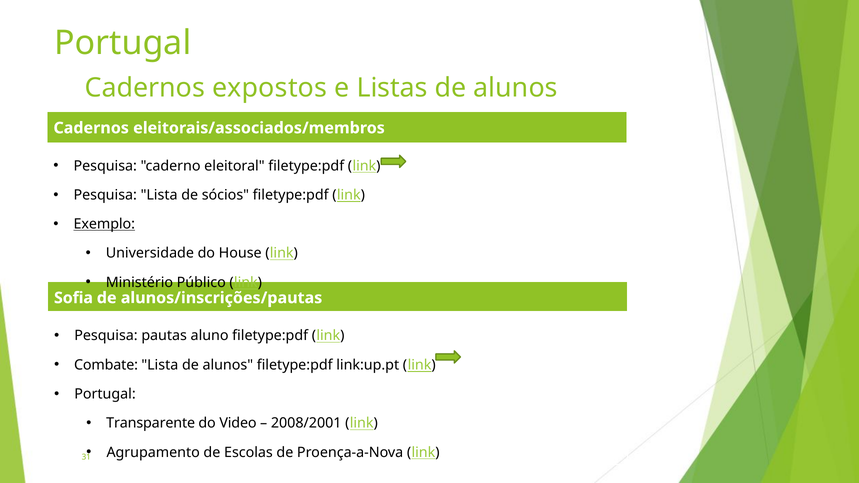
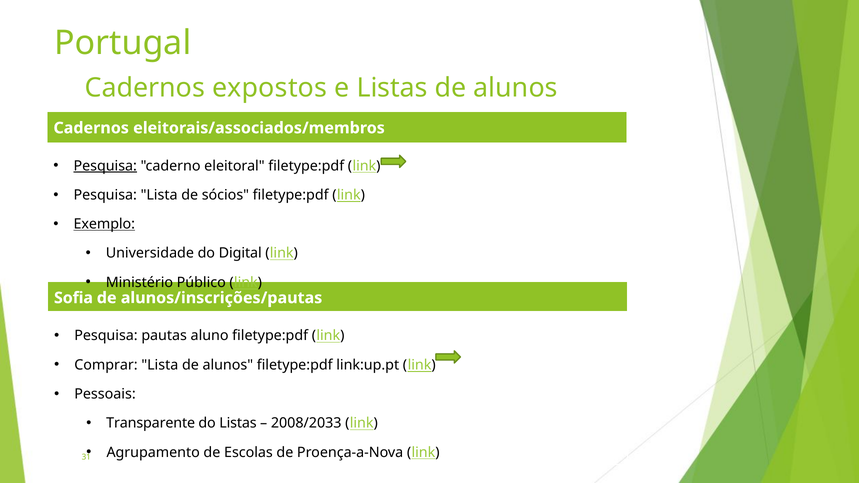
Pesquisa underline: none -> present (105, 166)
House: House -> Digital (240, 253)
Combate: Combate -> Comprar (106, 365)
Portugal: Portugal -> Pessoais (105, 394)
do Video: Video -> Listas (238, 423)
2008/2001: 2008/2001 -> 2008/2033 (306, 423)
